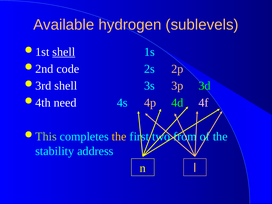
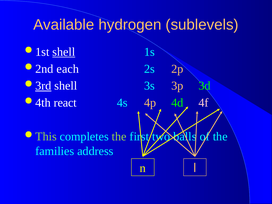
code: code -> each (68, 69)
3rd underline: none -> present (43, 86)
need: need -> react (65, 103)
the colour: yellow -> light green (119, 137)
from: from -> balls (185, 137)
stability: stability -> families (55, 151)
